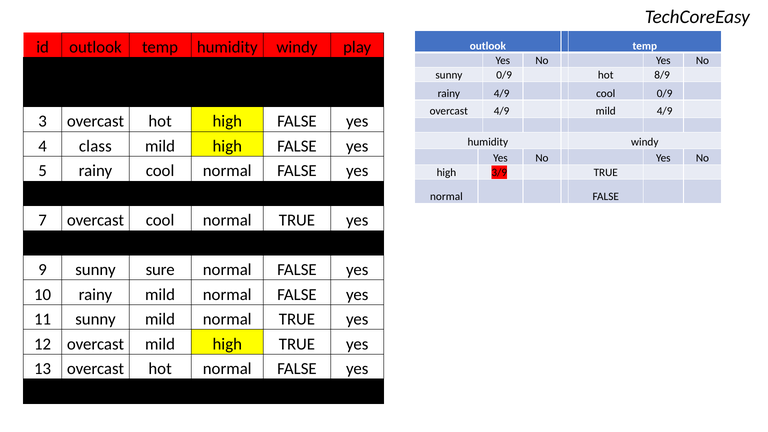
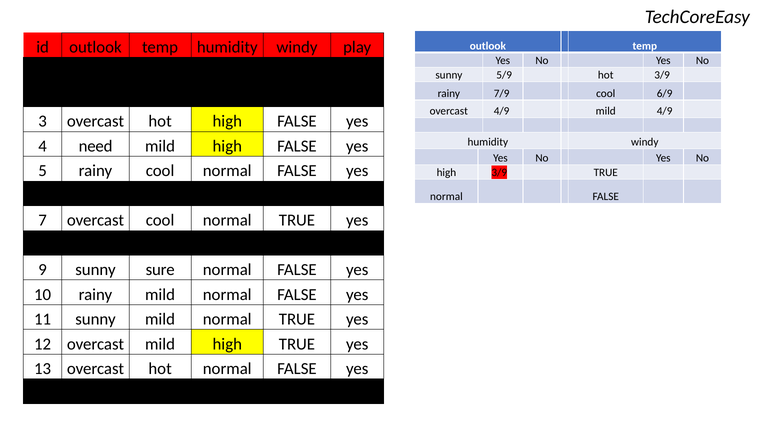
sunny 0/9: 0/9 -> 5/9 (504, 75)
hot 8/9: 8/9 -> 3/9 (662, 75)
rainy 4/9: 4/9 -> 7/9 (502, 93)
cool 0/9: 0/9 -> 6/9 (665, 93)
class: class -> need (96, 146)
